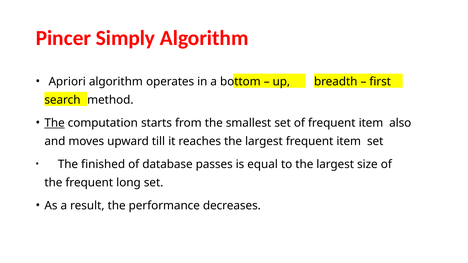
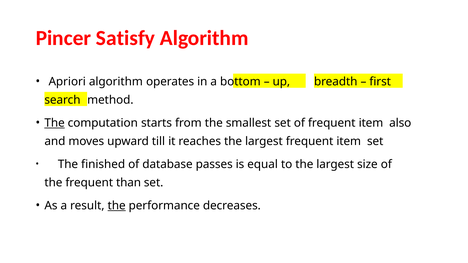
Simply: Simply -> Satisfy (125, 38)
long: long -> than (129, 183)
the underline: none -> present (117, 206)
